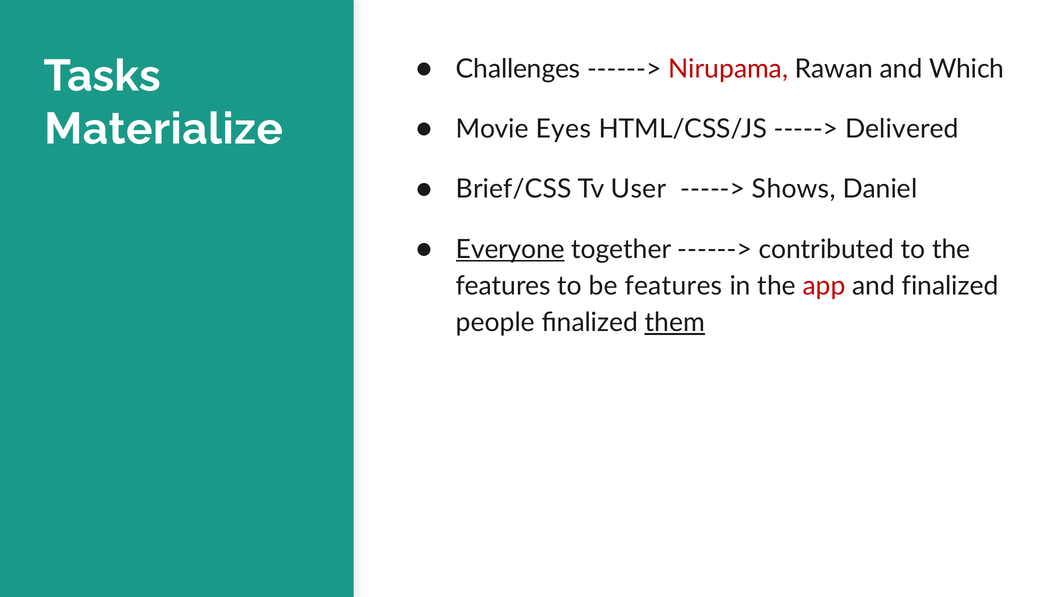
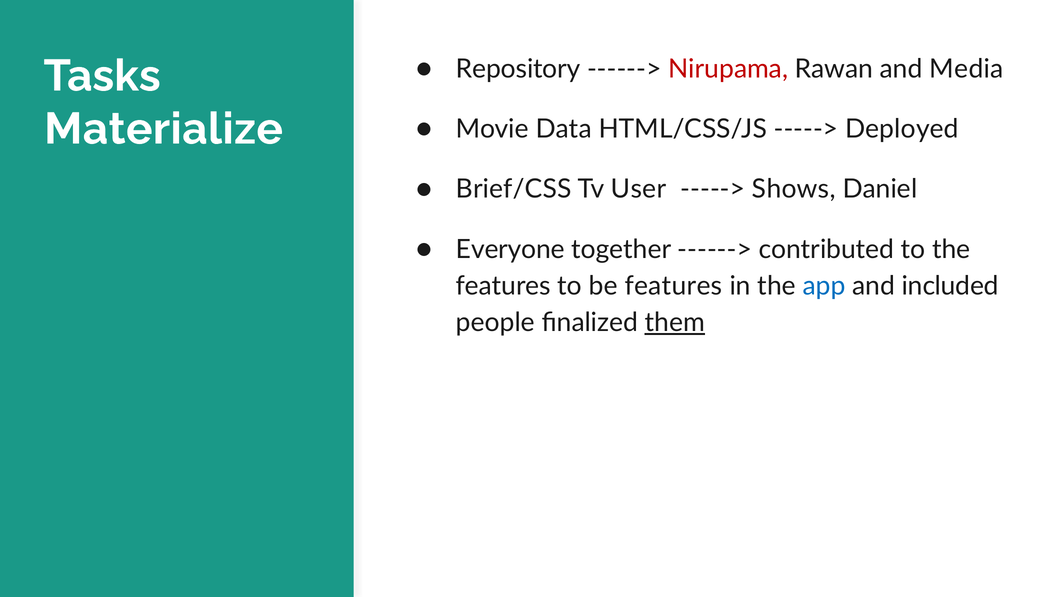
Challenges: Challenges -> Repository (518, 69)
Which: Which -> Media (966, 69)
Eyes: Eyes -> Data (564, 129)
Delivered: Delivered -> Deployed (902, 129)
Everyone underline: present -> none (510, 249)
app colour: red -> blue (824, 286)
and finalized: finalized -> included (950, 286)
